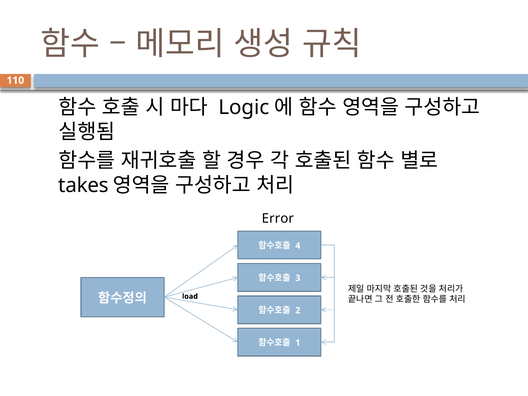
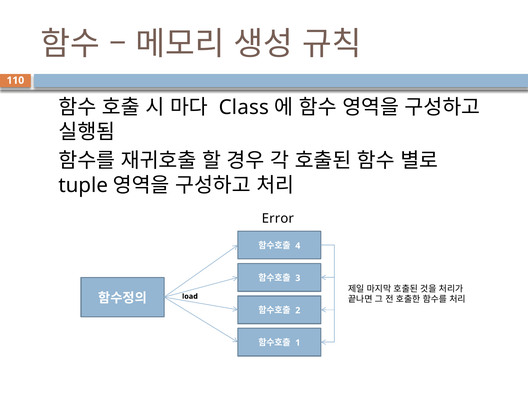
Logic: Logic -> Class (244, 108)
takes: takes -> tuple (83, 185)
